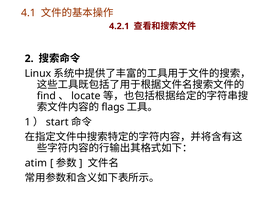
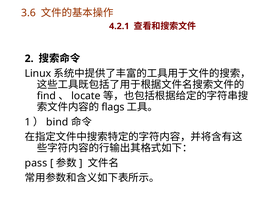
4.1: 4.1 -> 3.6 (28, 13)
start: start -> bind (57, 122)
atim: atim -> pass (36, 163)
